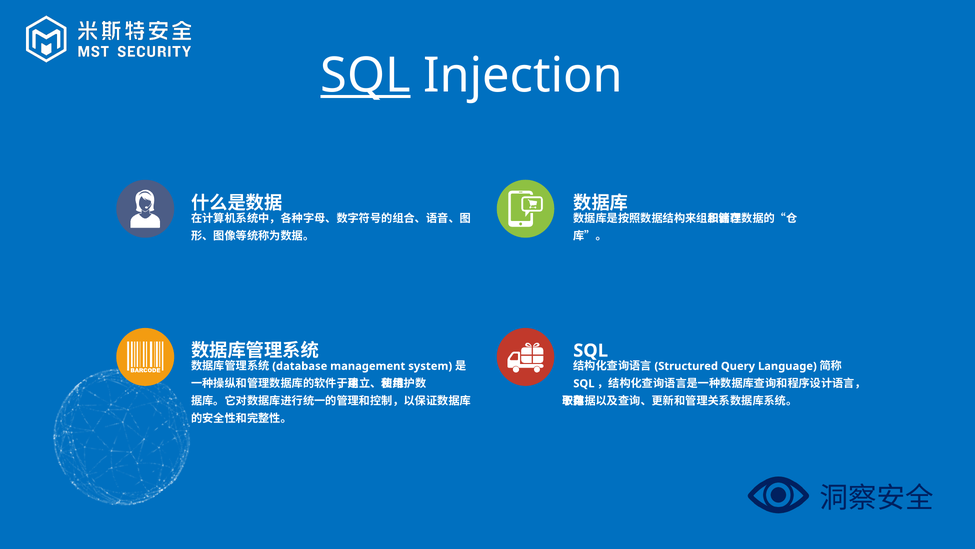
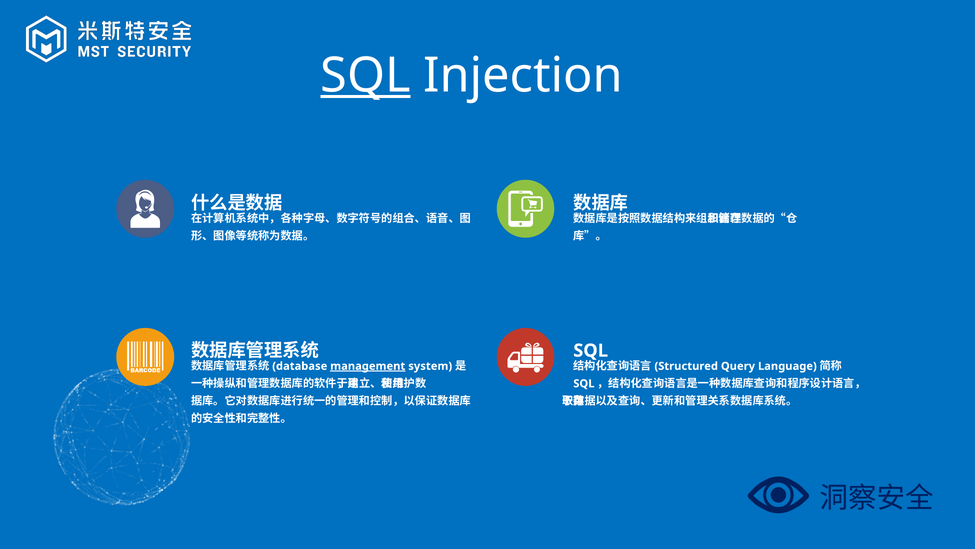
management underline: none -> present (368, 366)
